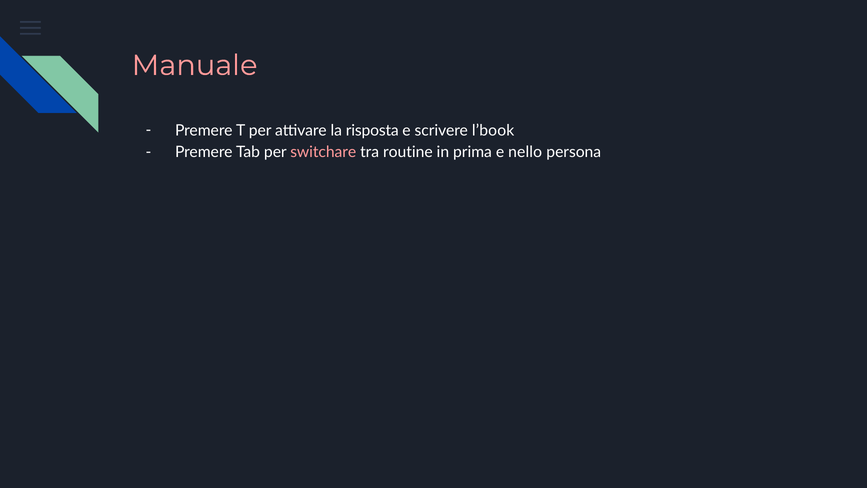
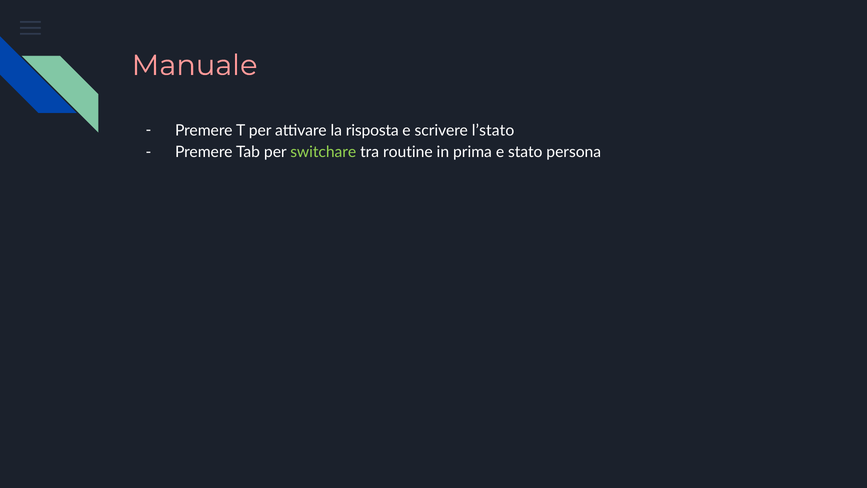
l’book: l’book -> l’stato (493, 130)
switchare colour: pink -> light green (323, 152)
nello: nello -> stato (525, 152)
